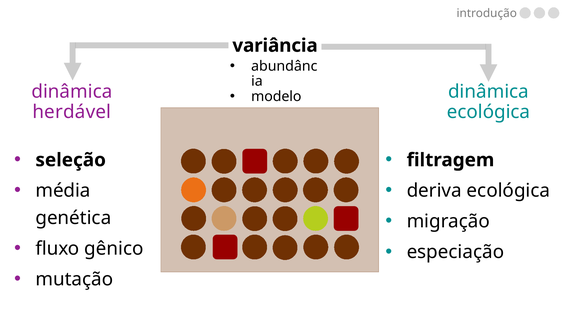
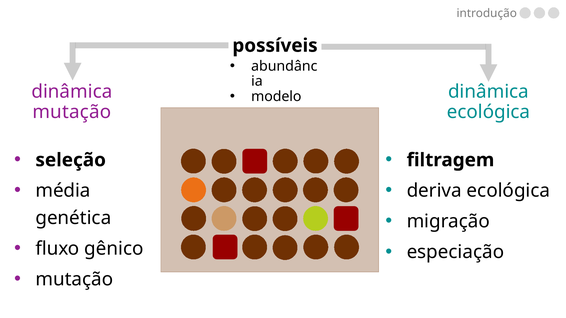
variância: variância -> possíveis (275, 46)
herdável: herdável -> mutação (72, 112)
